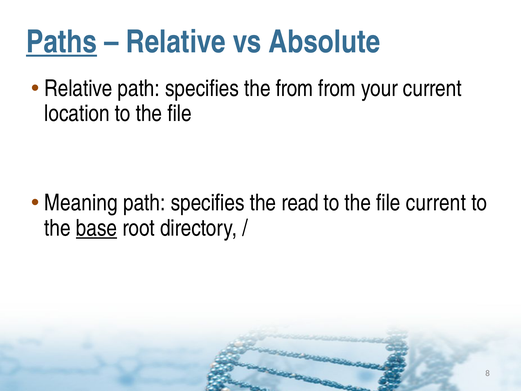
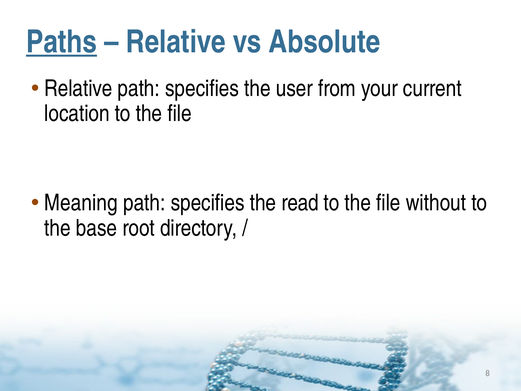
the from: from -> user (294, 89)
file current: current -> without (436, 203)
base underline: present -> none (97, 228)
